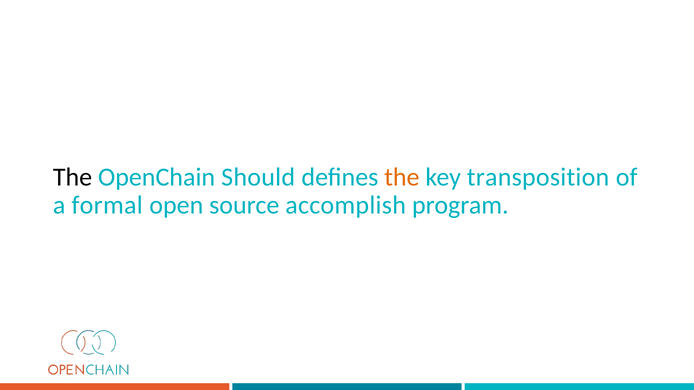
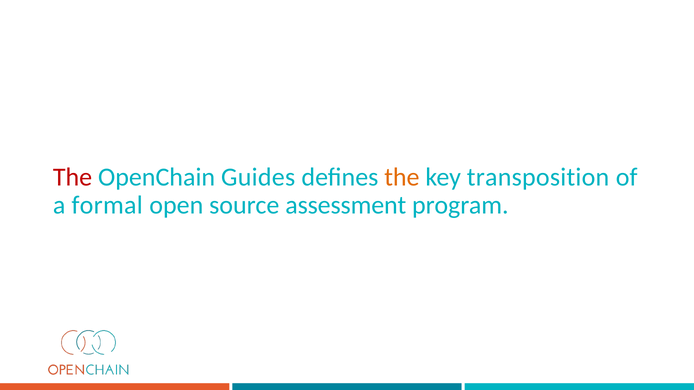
The colour: black -> red (73, 177)
Should: Should -> Guides (258, 177)
accomplish: accomplish -> assessment (346, 205)
